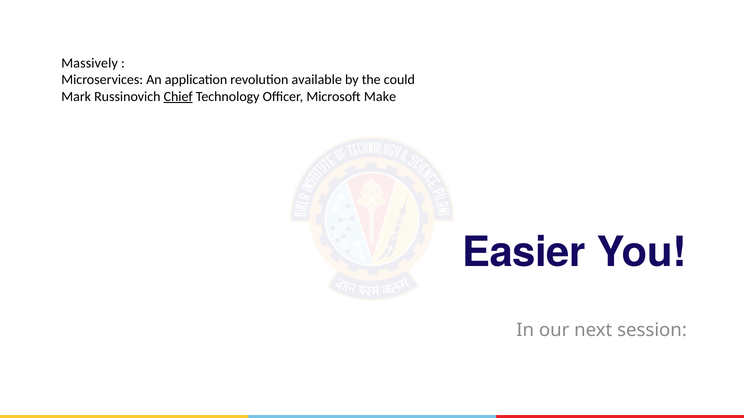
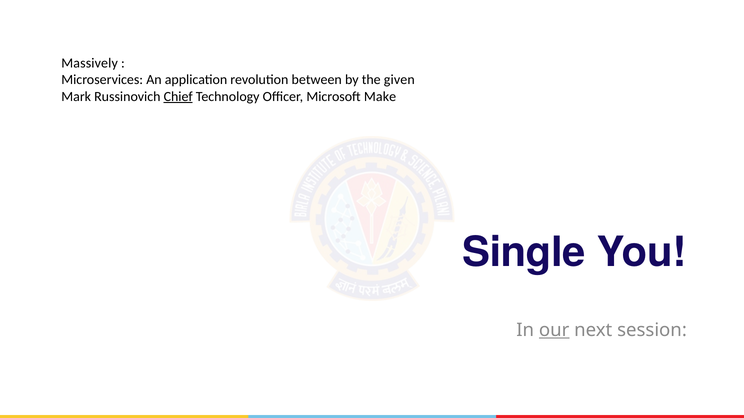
available: available -> between (317, 80)
could: could -> given (399, 80)
Easier: Easier -> Single (524, 253)
our underline: none -> present (554, 330)
